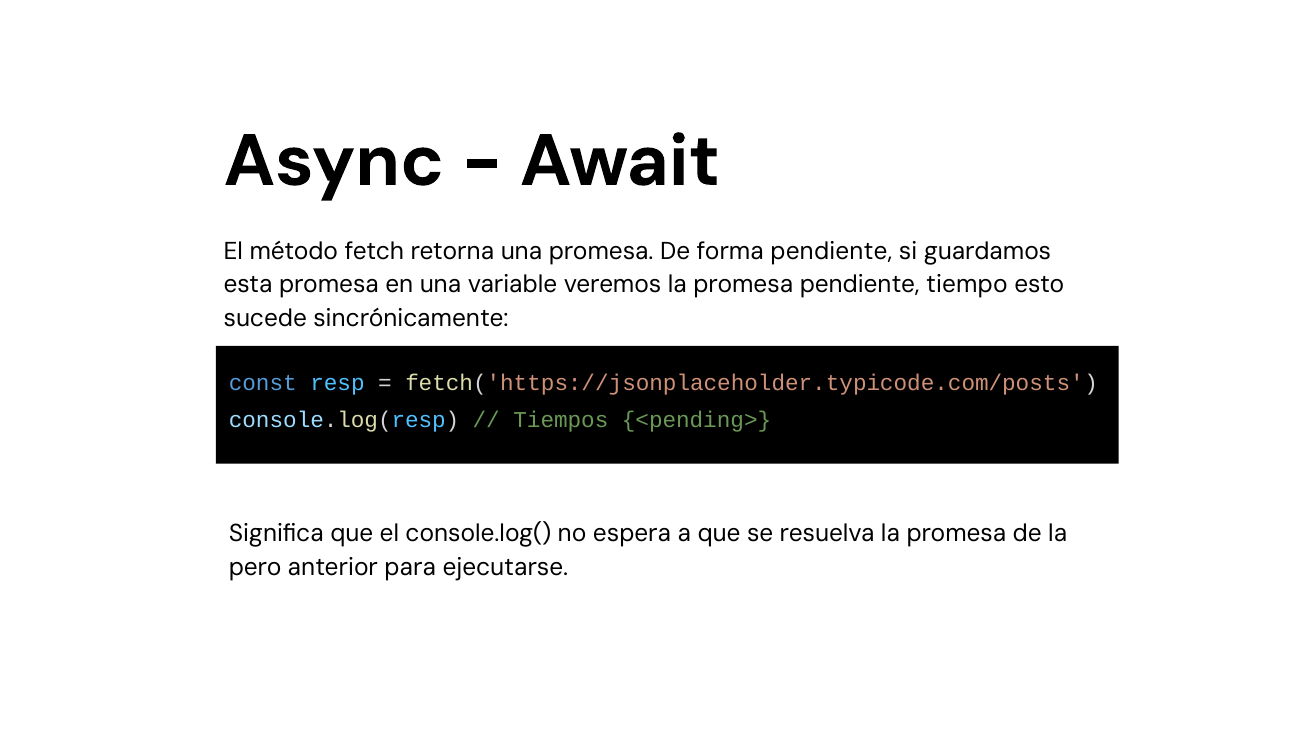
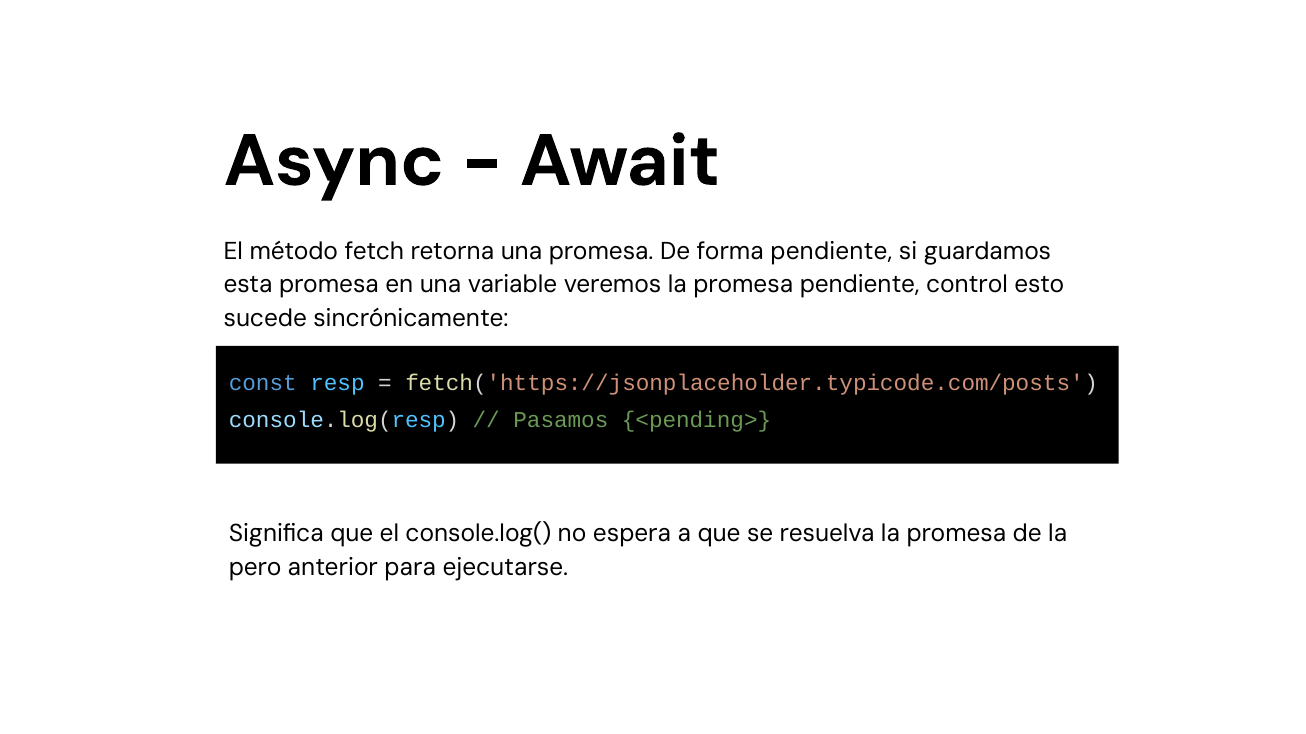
tiempo: tiempo -> control (967, 285)
Tiempos: Tiempos -> Pasamos (561, 421)
